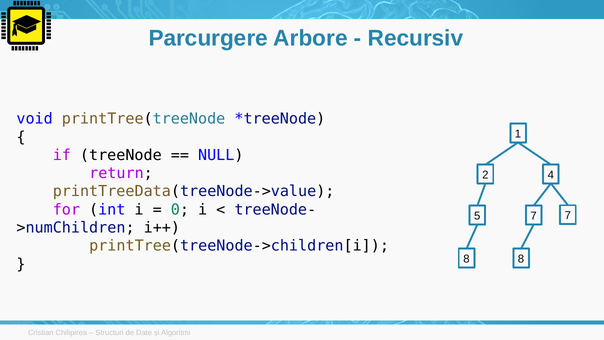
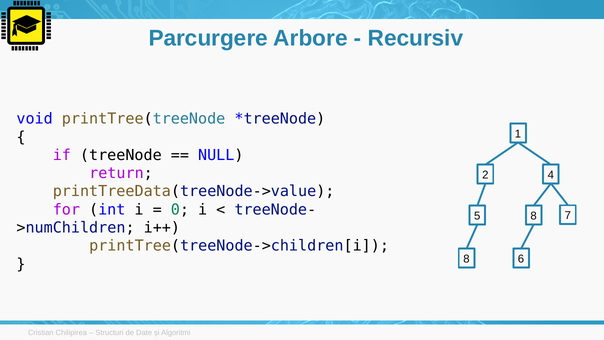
5 7: 7 -> 8 (534, 216)
8 8: 8 -> 6 (521, 259)
